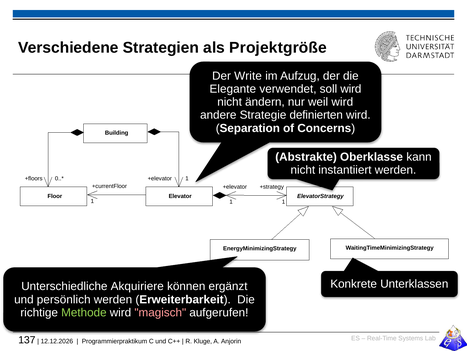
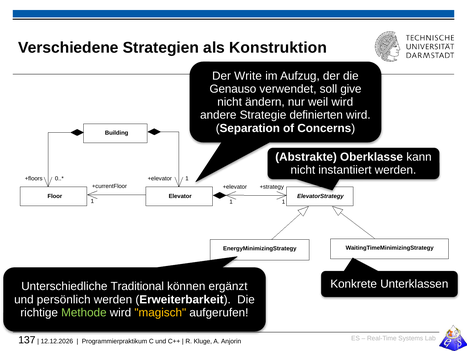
Projektgröße: Projektgröße -> Konstruktion (278, 47)
Elegante: Elegante -> Genauso (233, 89)
soll wird: wird -> give (351, 89)
Akquiriere: Akquiriere -> Traditional (137, 286)
magisch colour: pink -> yellow (160, 312)
